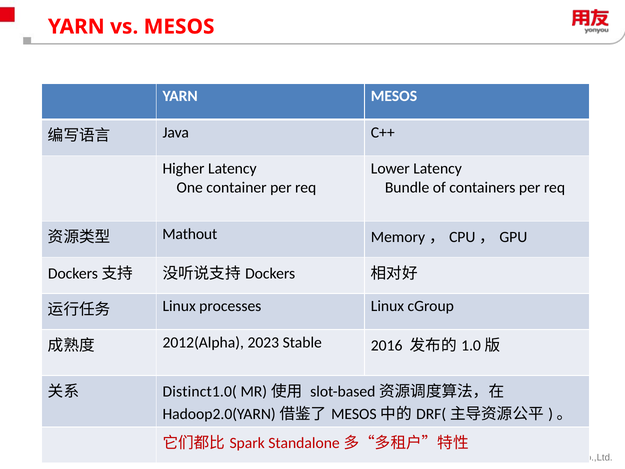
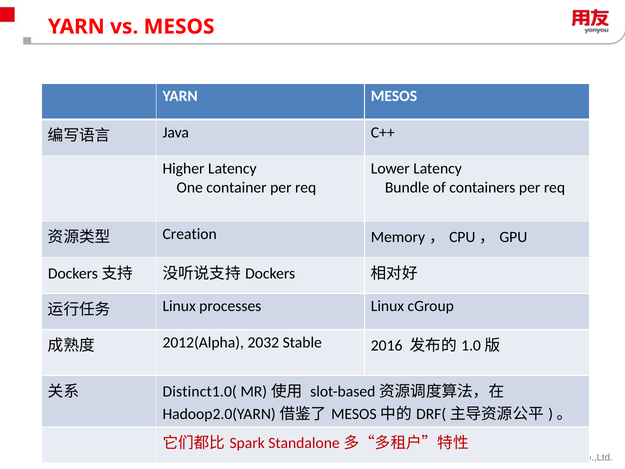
Mathout: Mathout -> Creation (190, 234)
2023: 2023 -> 2032 (263, 342)
